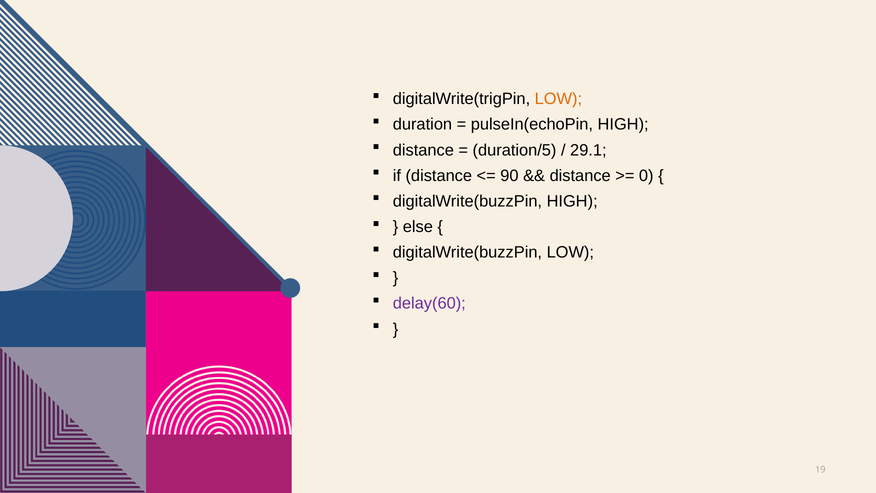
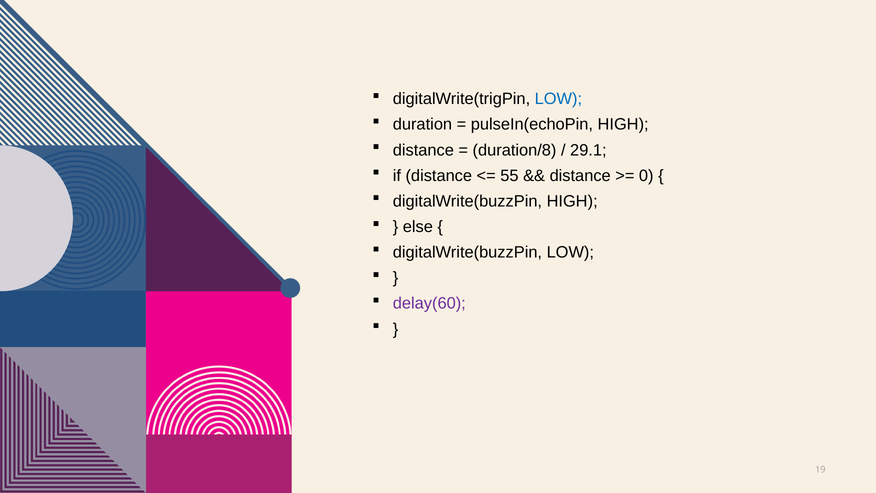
LOW colour: orange -> blue (558, 99)
duration/5: duration/5 -> duration/8 (515, 150)
90: 90 -> 55 (509, 176)
